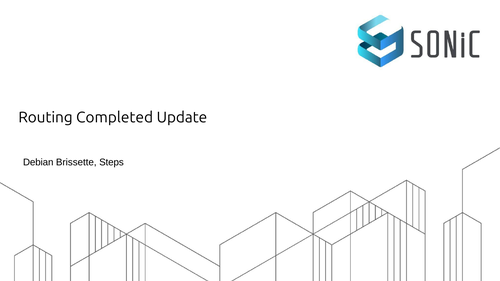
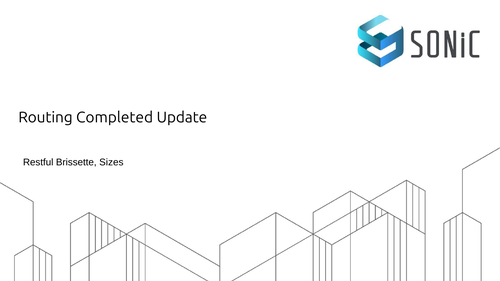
Debian: Debian -> Restful (38, 162)
Steps: Steps -> Sizes (111, 162)
